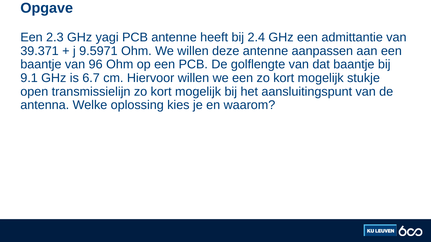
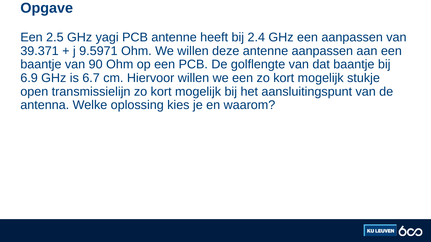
2.3: 2.3 -> 2.5 (55, 37)
een admittantie: admittantie -> aanpassen (352, 37)
96: 96 -> 90 (96, 65)
9.1: 9.1 -> 6.9 (29, 78)
